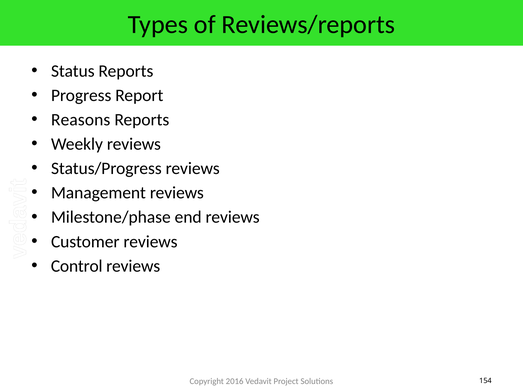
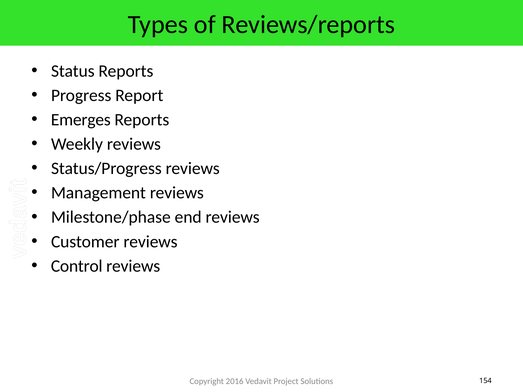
Reasons: Reasons -> Emerges (81, 120)
